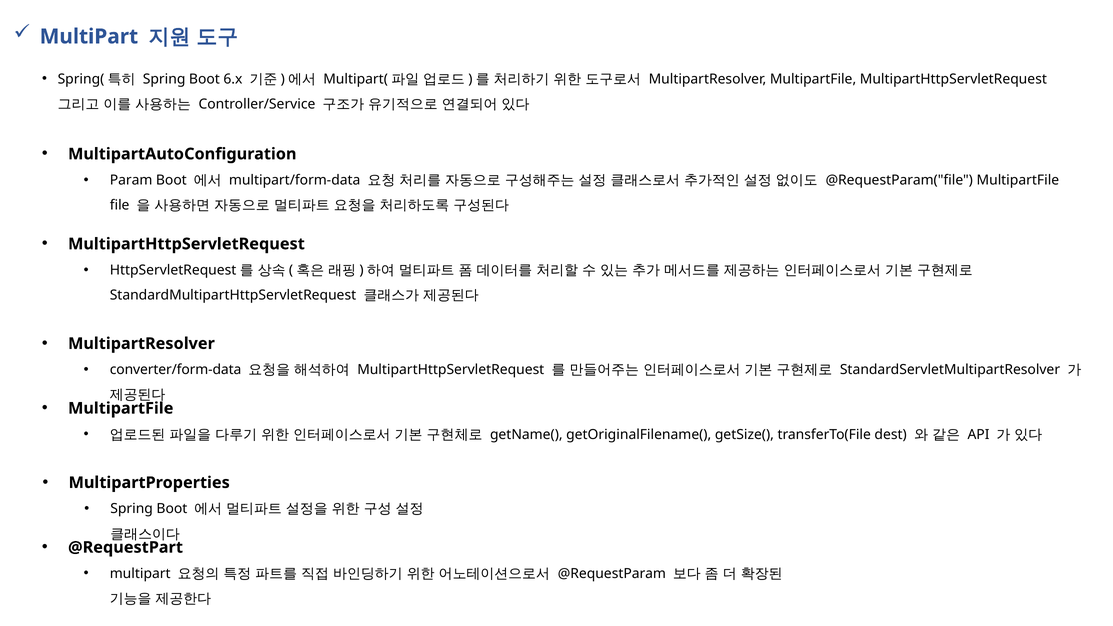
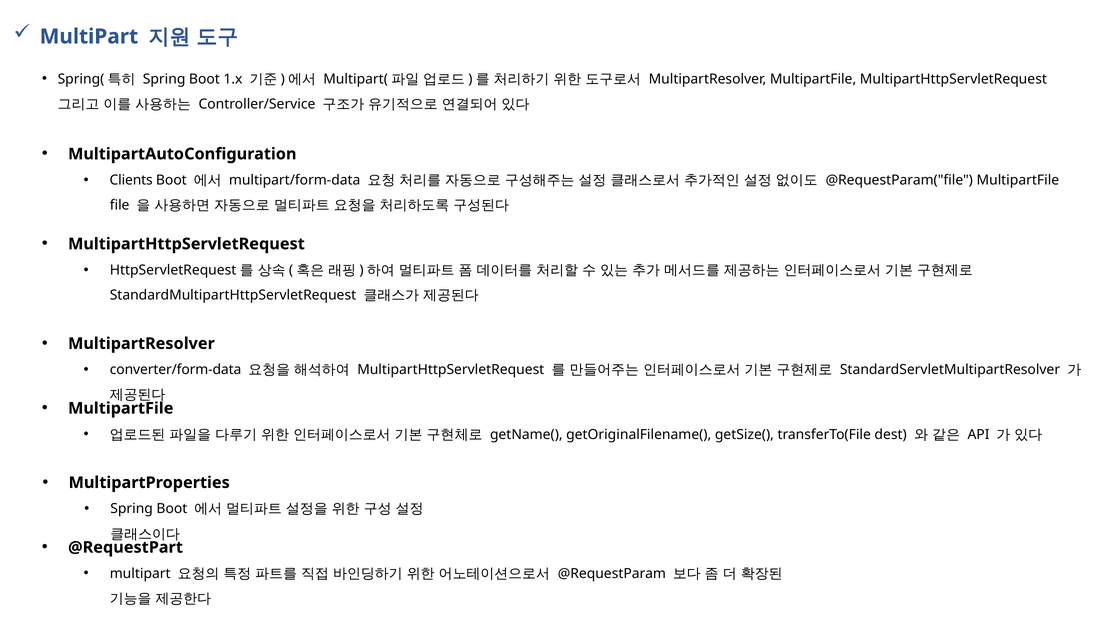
6.x: 6.x -> 1.x (233, 79)
Param: Param -> Clients (131, 180)
